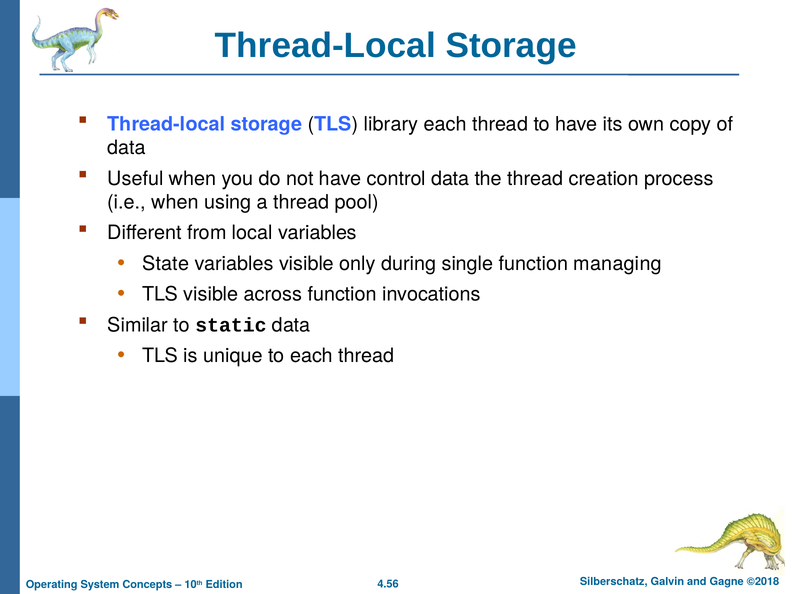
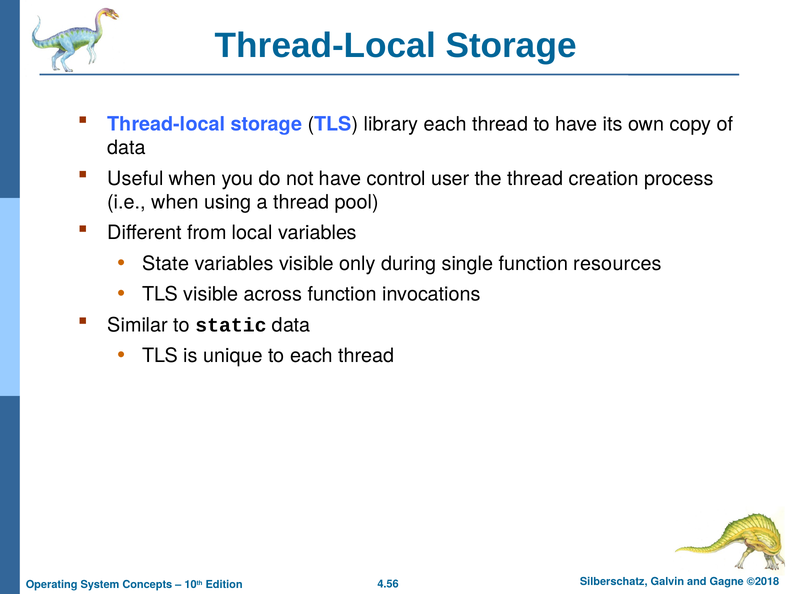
control data: data -> user (450, 178)
managing: managing -> resources (618, 264)
